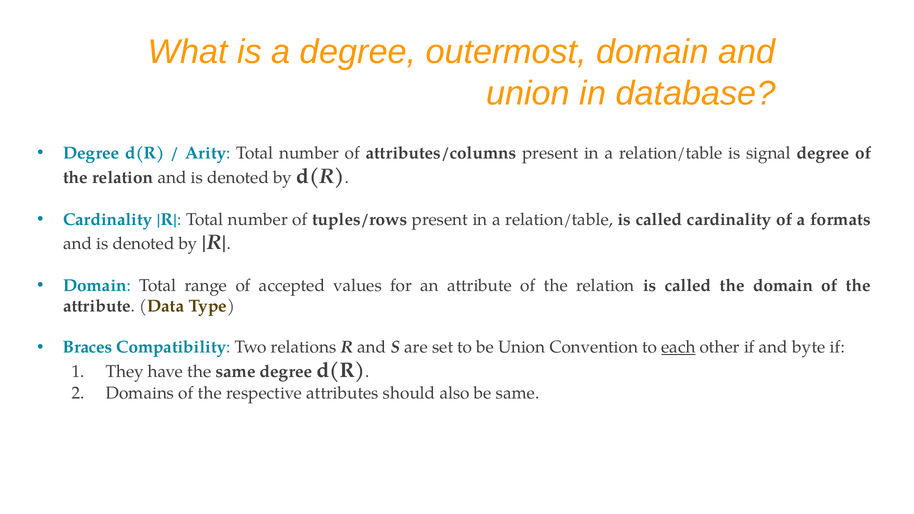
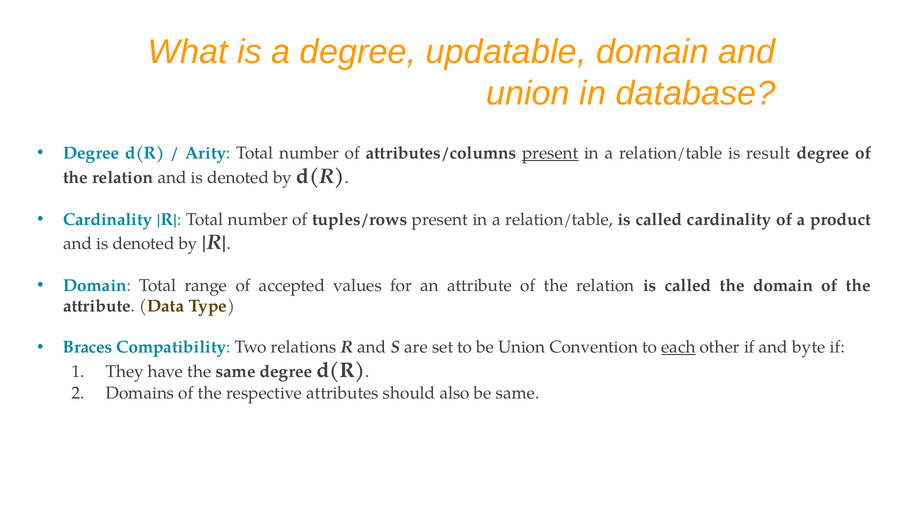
outermost: outermost -> updatable (506, 52)
present underline: none -> present (550, 153)
signal: signal -> result (768, 153)
formats: formats -> product (841, 219)
